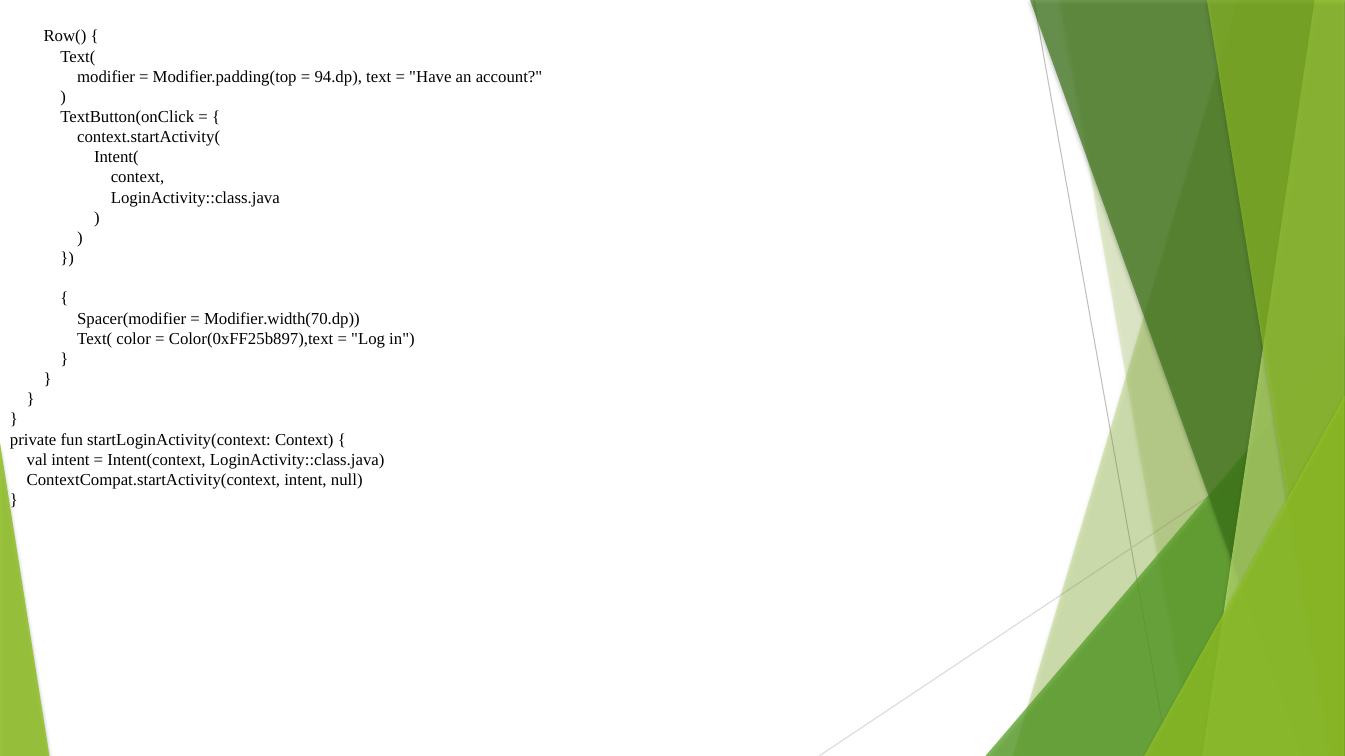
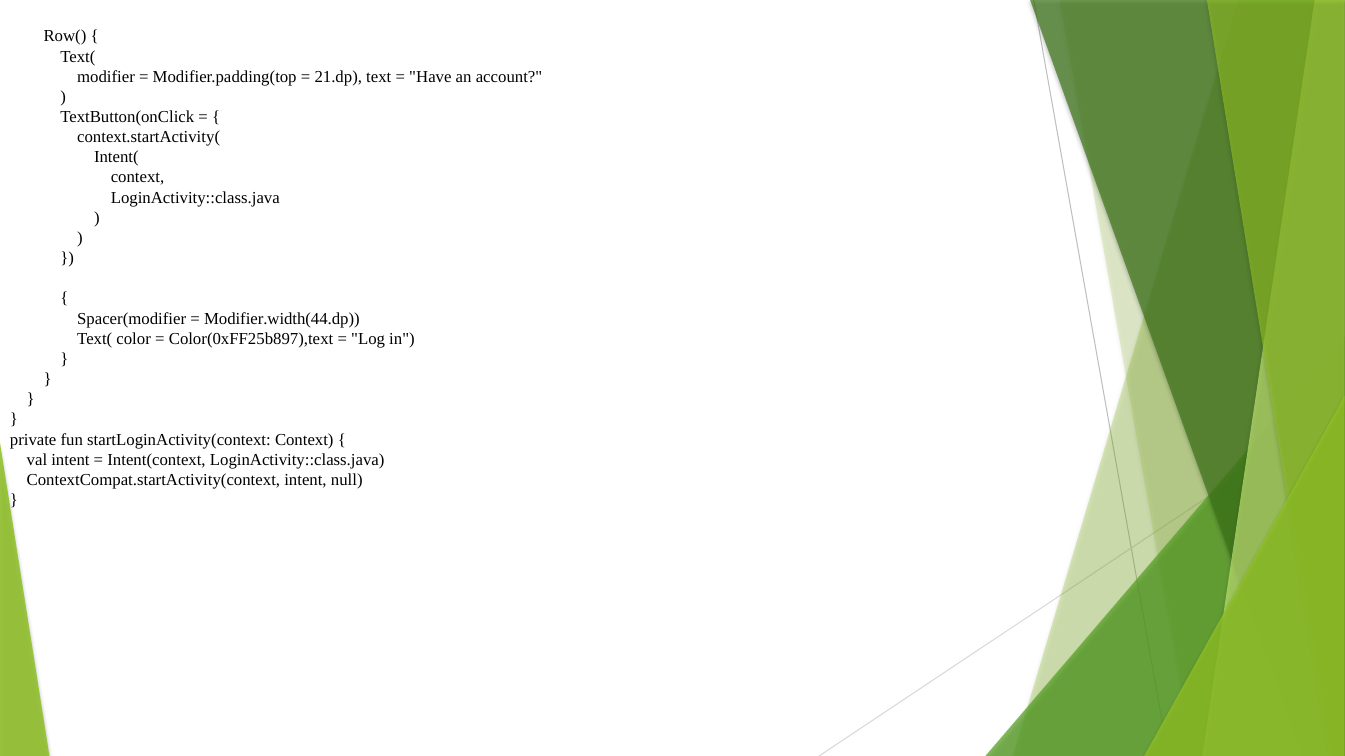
94.dp: 94.dp -> 21.dp (338, 77)
Modifier.width(70.dp: Modifier.width(70.dp -> Modifier.width(44.dp (282, 319)
